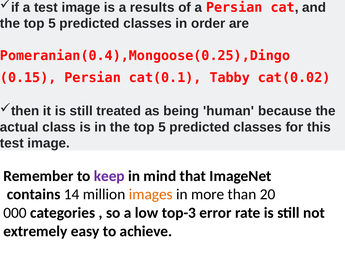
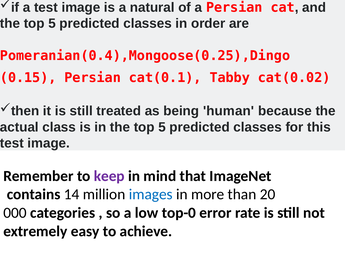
results: results -> natural (152, 7)
images colour: orange -> blue (151, 194)
top-3: top-3 -> top-0 (179, 213)
